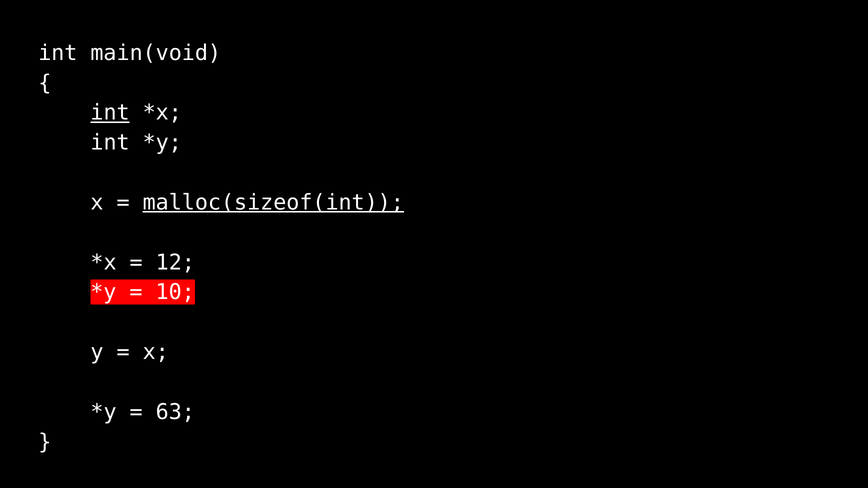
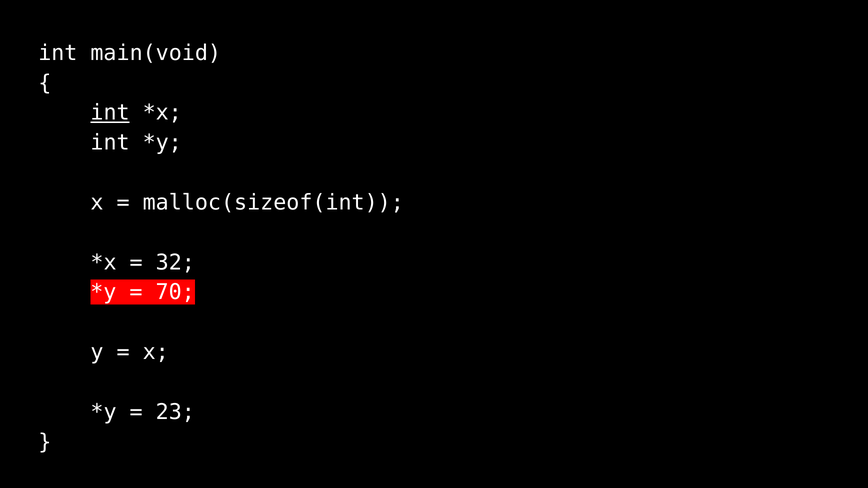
malloc(sizeof(int underline: present -> none (273, 203)
12: 12 -> 32 (175, 263)
10: 10 -> 70 (175, 292)
63: 63 -> 23 (175, 412)
